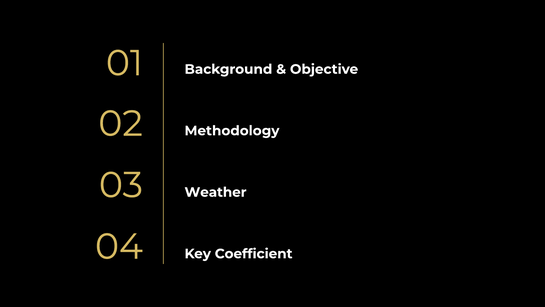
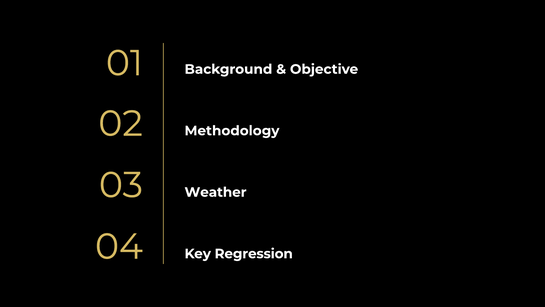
Coefficient: Coefficient -> Regression (254, 253)
